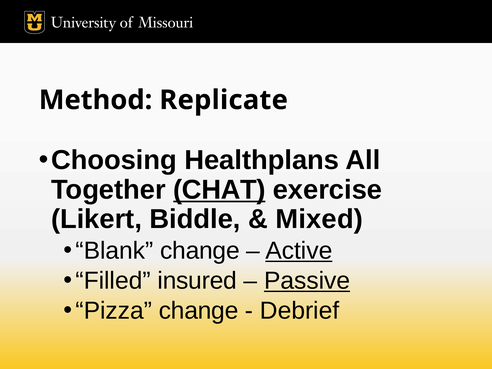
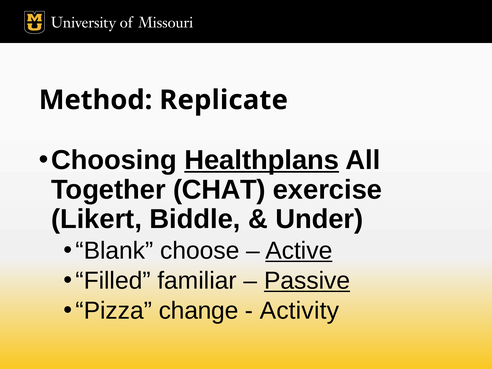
Healthplans underline: none -> present (262, 160)
CHAT underline: present -> none (219, 190)
Mixed: Mixed -> Under (319, 219)
change: change -> choose (200, 251)
insured: insured -> familiar (197, 281)
Debrief: Debrief -> Activity (299, 311)
